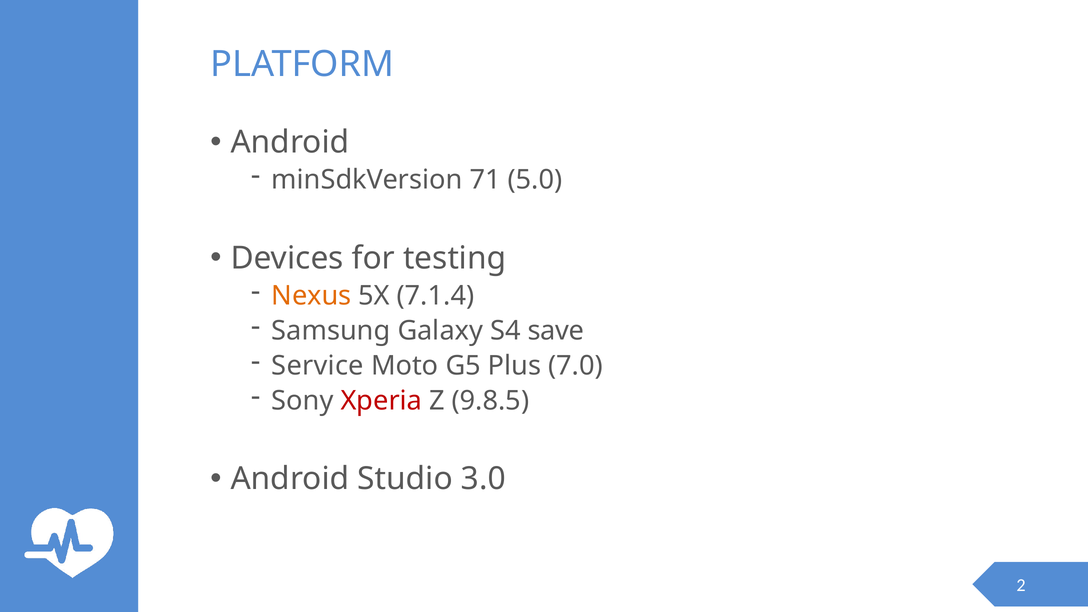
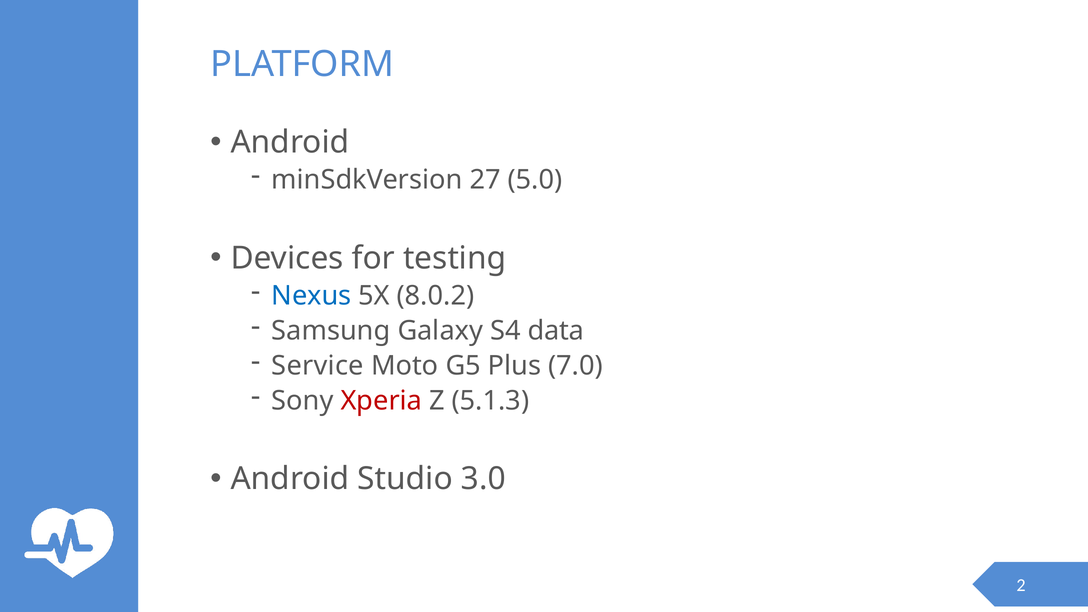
71: 71 -> 27 (485, 180)
Nexus colour: orange -> blue (311, 296)
7.1.4: 7.1.4 -> 8.0.2 (436, 296)
save: save -> data (556, 331)
9.8.5: 9.8.5 -> 5.1.3 (490, 401)
